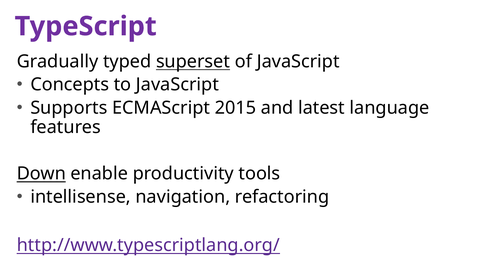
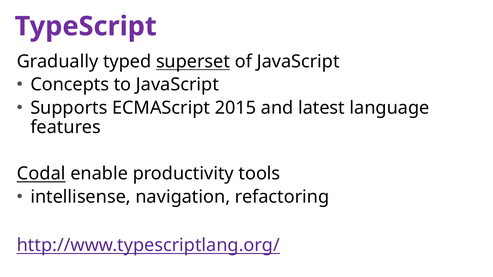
Down: Down -> Codal (41, 174)
